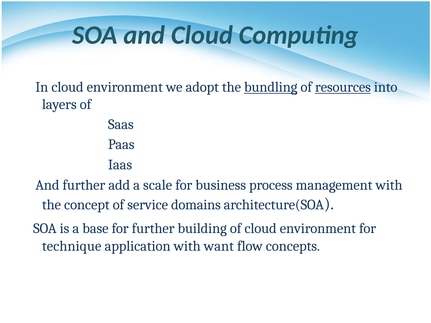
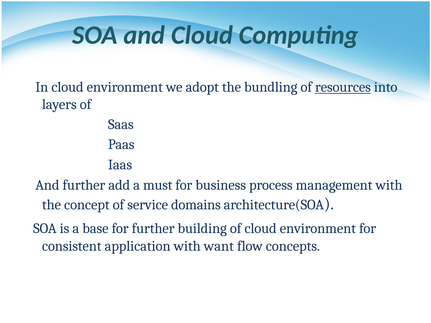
bundling underline: present -> none (271, 87)
scale: scale -> must (158, 185)
technique: technique -> consistent (72, 246)
